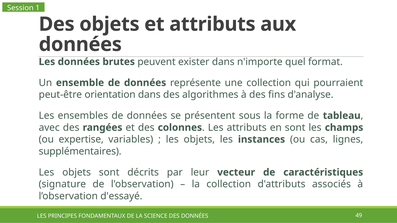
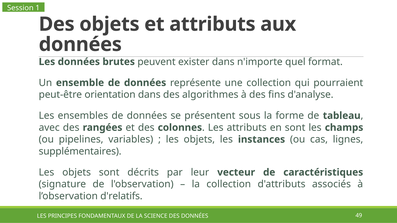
expertise: expertise -> pipelines (81, 140)
d'essayé: d'essayé -> d'relatifs (121, 196)
